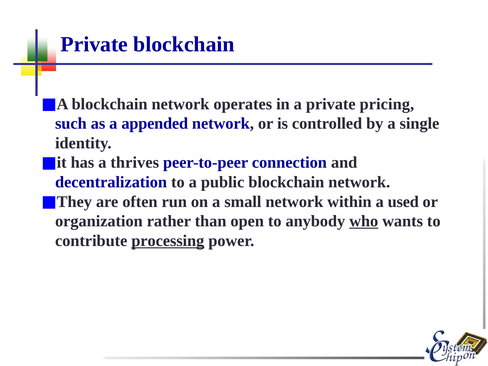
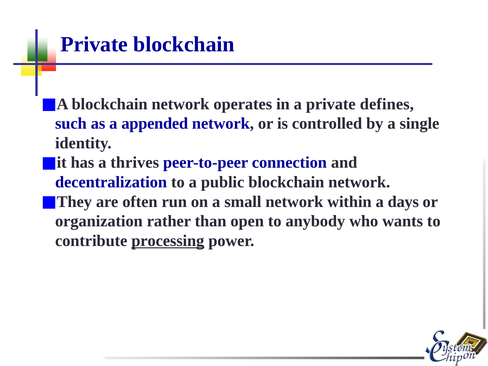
pricing: pricing -> defines (387, 104)
used: used -> days (403, 202)
who underline: present -> none (364, 221)
